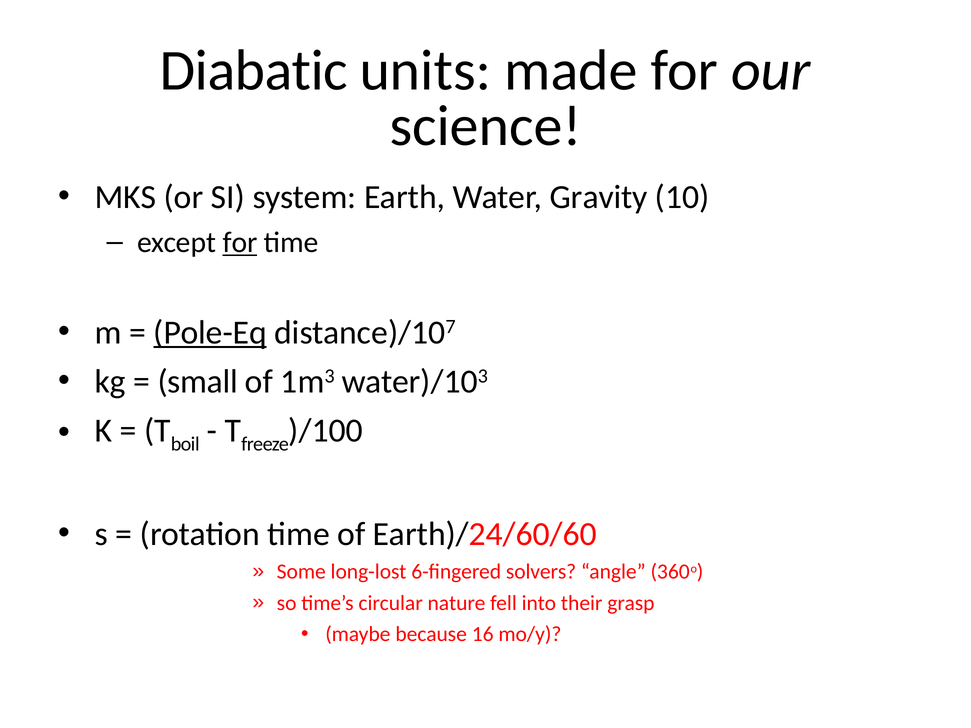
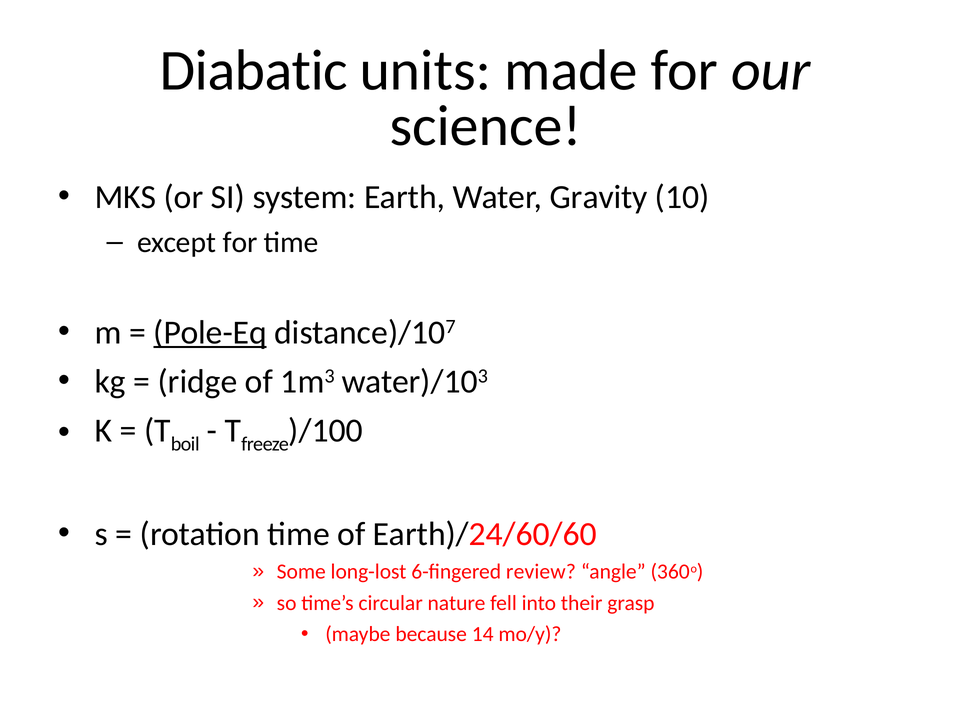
for underline: present -> none (240, 243)
small: small -> ridge (198, 382)
solvers: solvers -> review (541, 572)
16: 16 -> 14 (483, 635)
